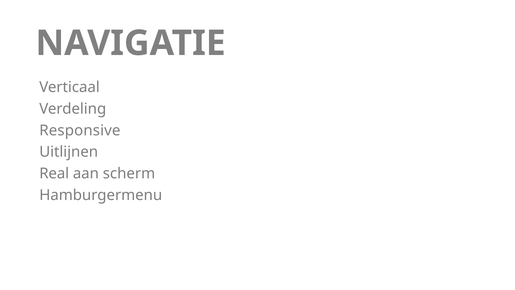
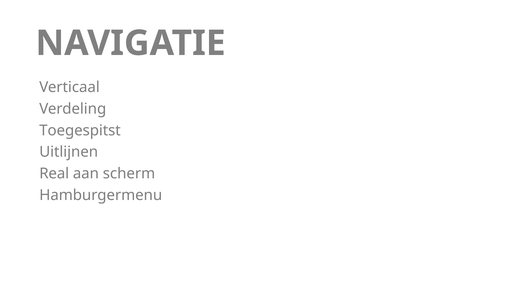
Responsive: Responsive -> Toegespitst (80, 130)
